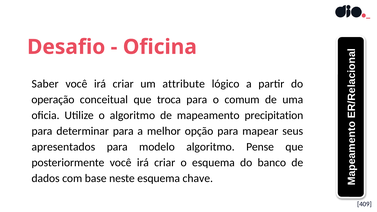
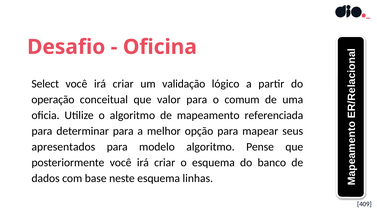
Saber: Saber -> Select (45, 84)
attribute: attribute -> validação (184, 84)
troca: troca -> valor (169, 100)
precipitation: precipitation -> referenciada (274, 115)
chave: chave -> linhas (198, 178)
